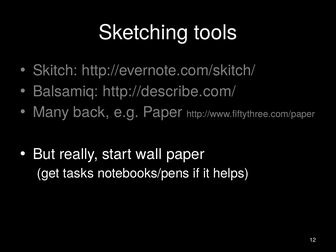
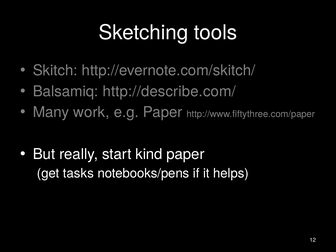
back: back -> work (91, 112)
wall: wall -> kind (149, 154)
